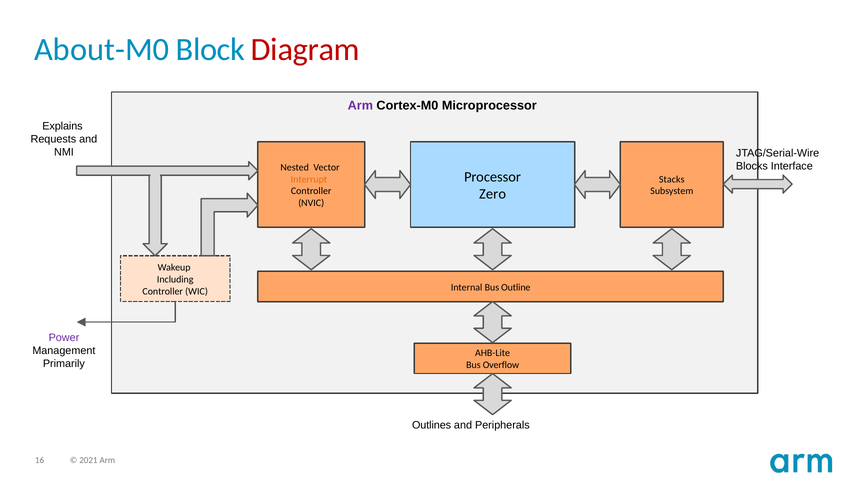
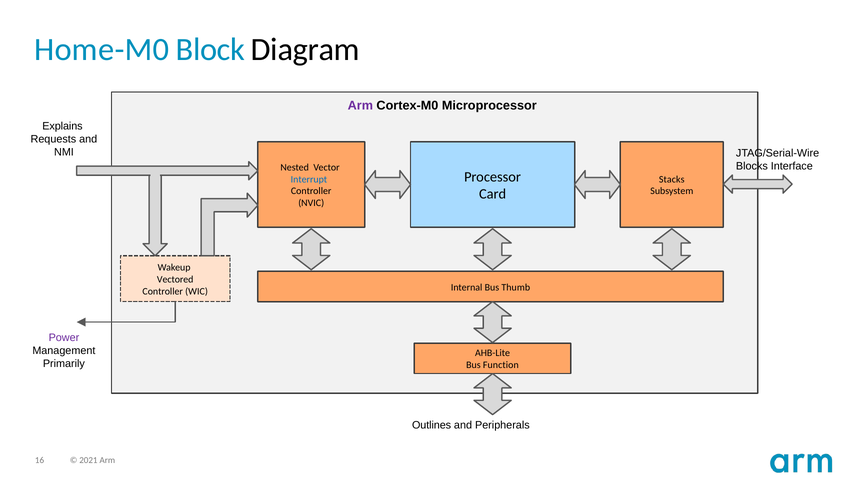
About-M0: About-M0 -> Home-M0 (102, 50)
Diagram colour: red -> black (305, 50)
Interrupt colour: orange -> blue (309, 179)
Zero: Zero -> Card (493, 194)
Including: Including -> Vectored (175, 279)
Outline: Outline -> Thumb (516, 287)
Overflow: Overflow -> Function (501, 365)
